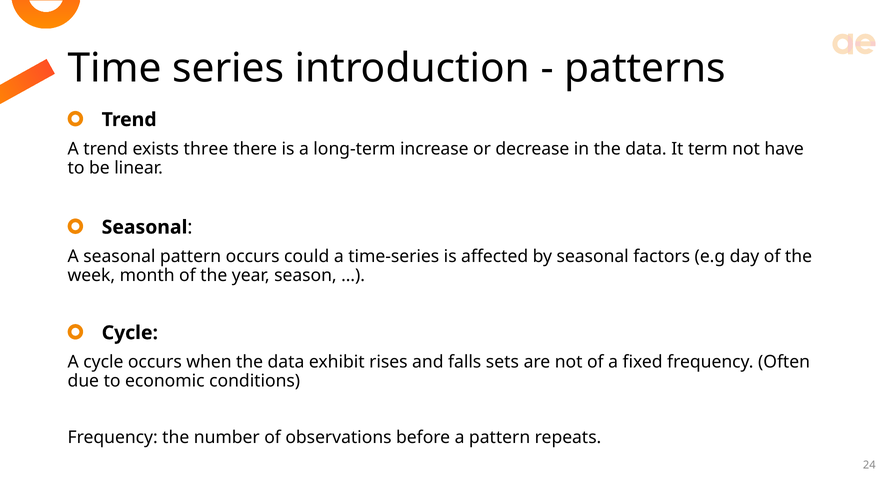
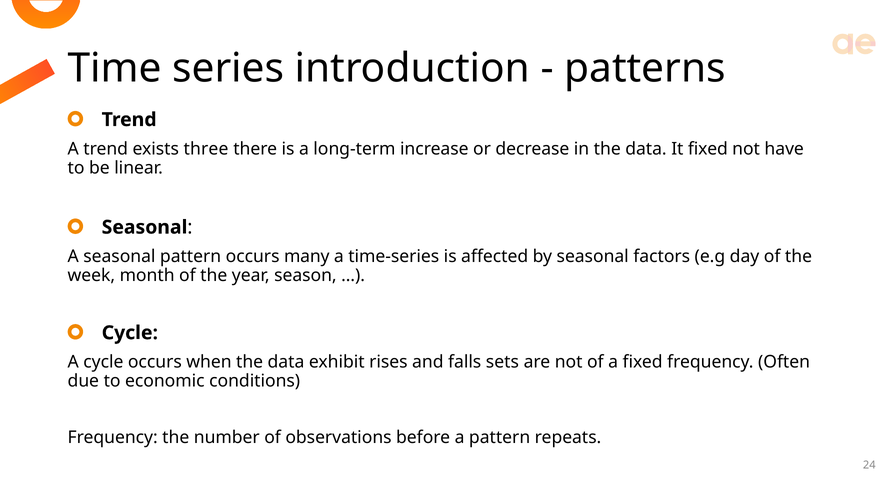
It term: term -> fixed (708, 149)
could: could -> many (307, 256)
